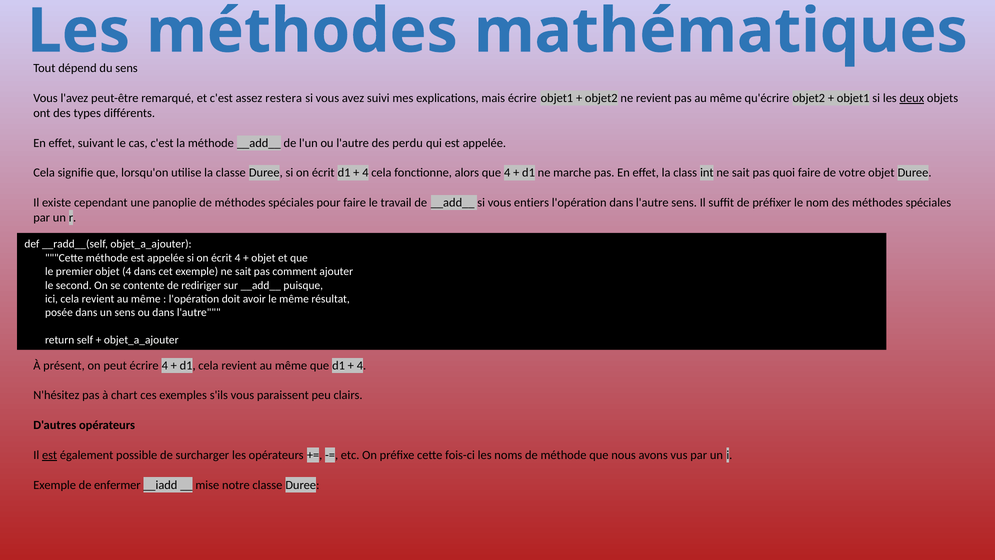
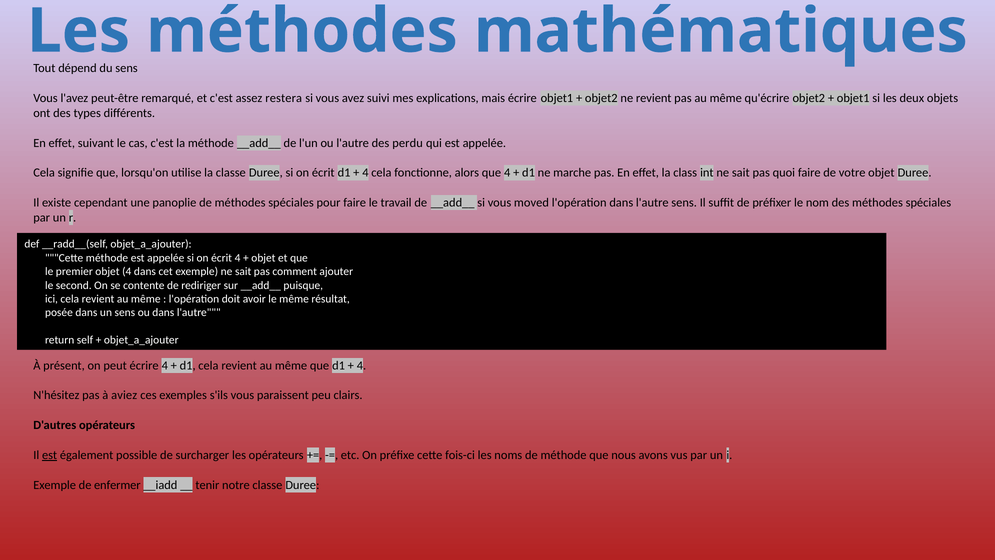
deux underline: present -> none (912, 98)
entiers: entiers -> moved (531, 203)
chart: chart -> aviez (124, 395)
mise: mise -> tenir (207, 485)
